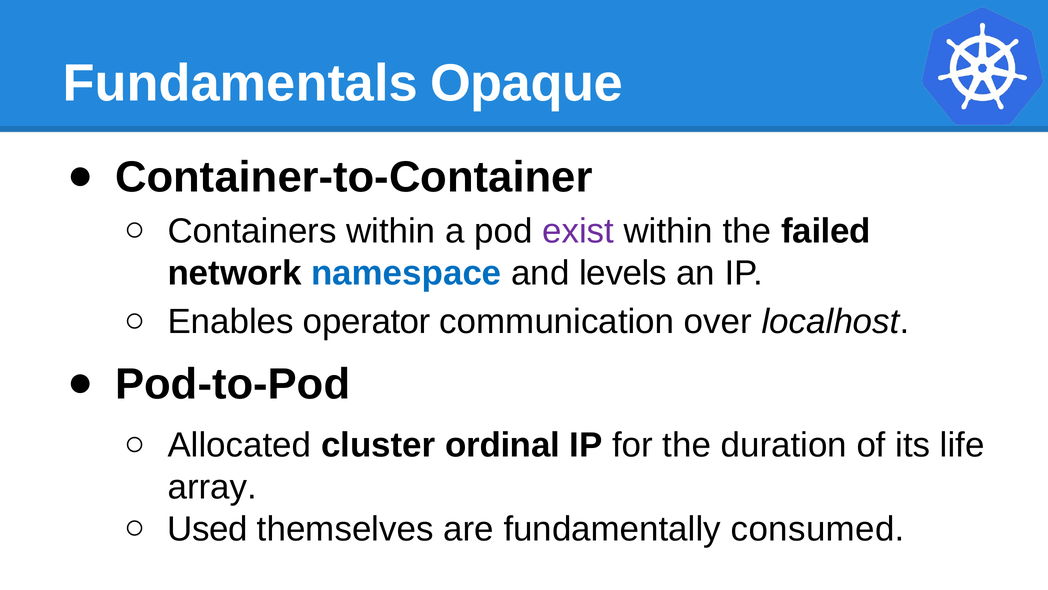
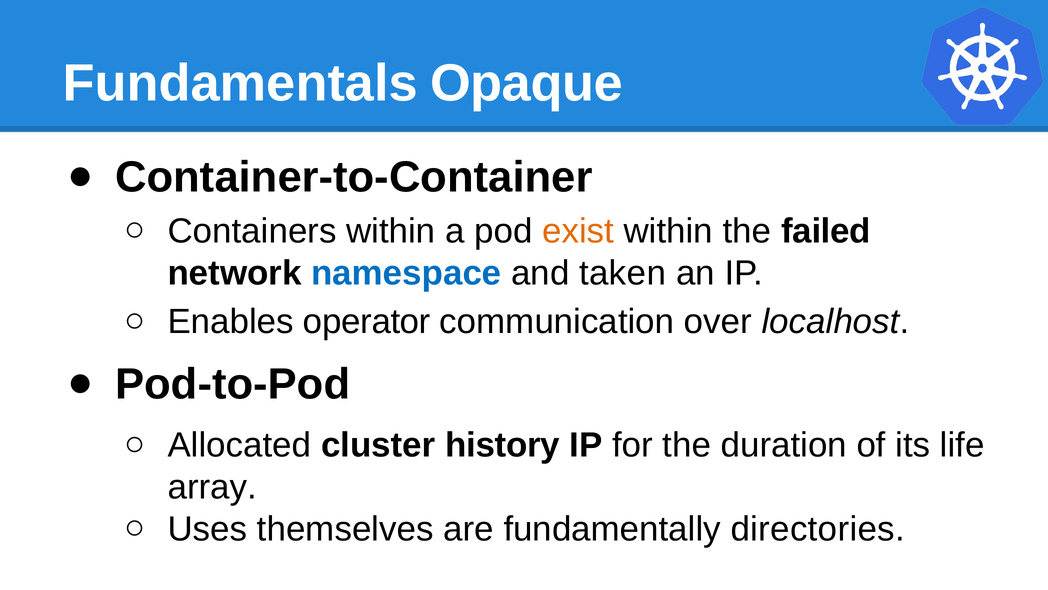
exist colour: purple -> orange (578, 231)
levels: levels -> taken (623, 273)
ordinal: ordinal -> history (503, 445)
Used: Used -> Uses (207, 529)
consumed: consumed -> directories (818, 529)
